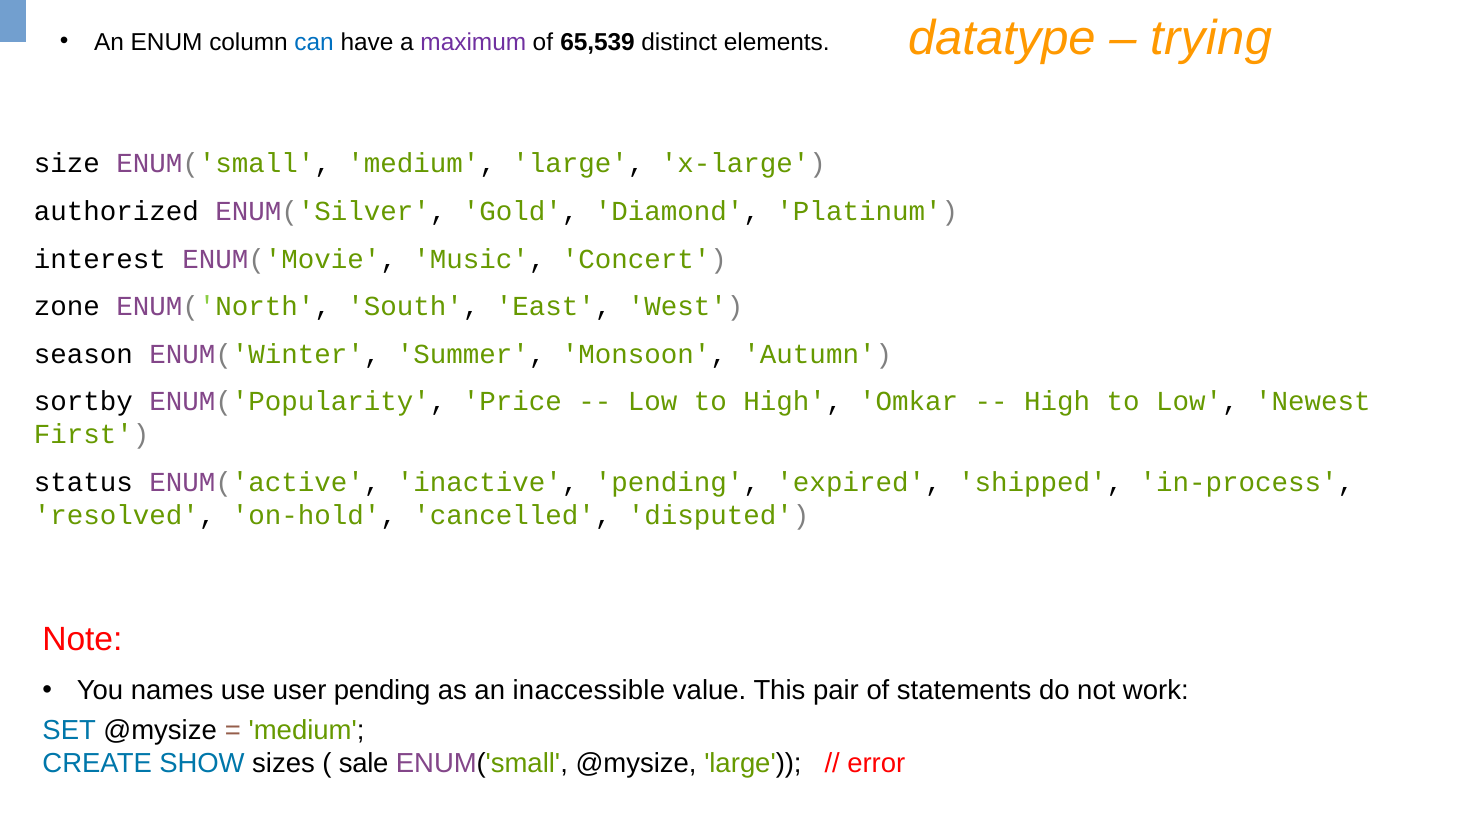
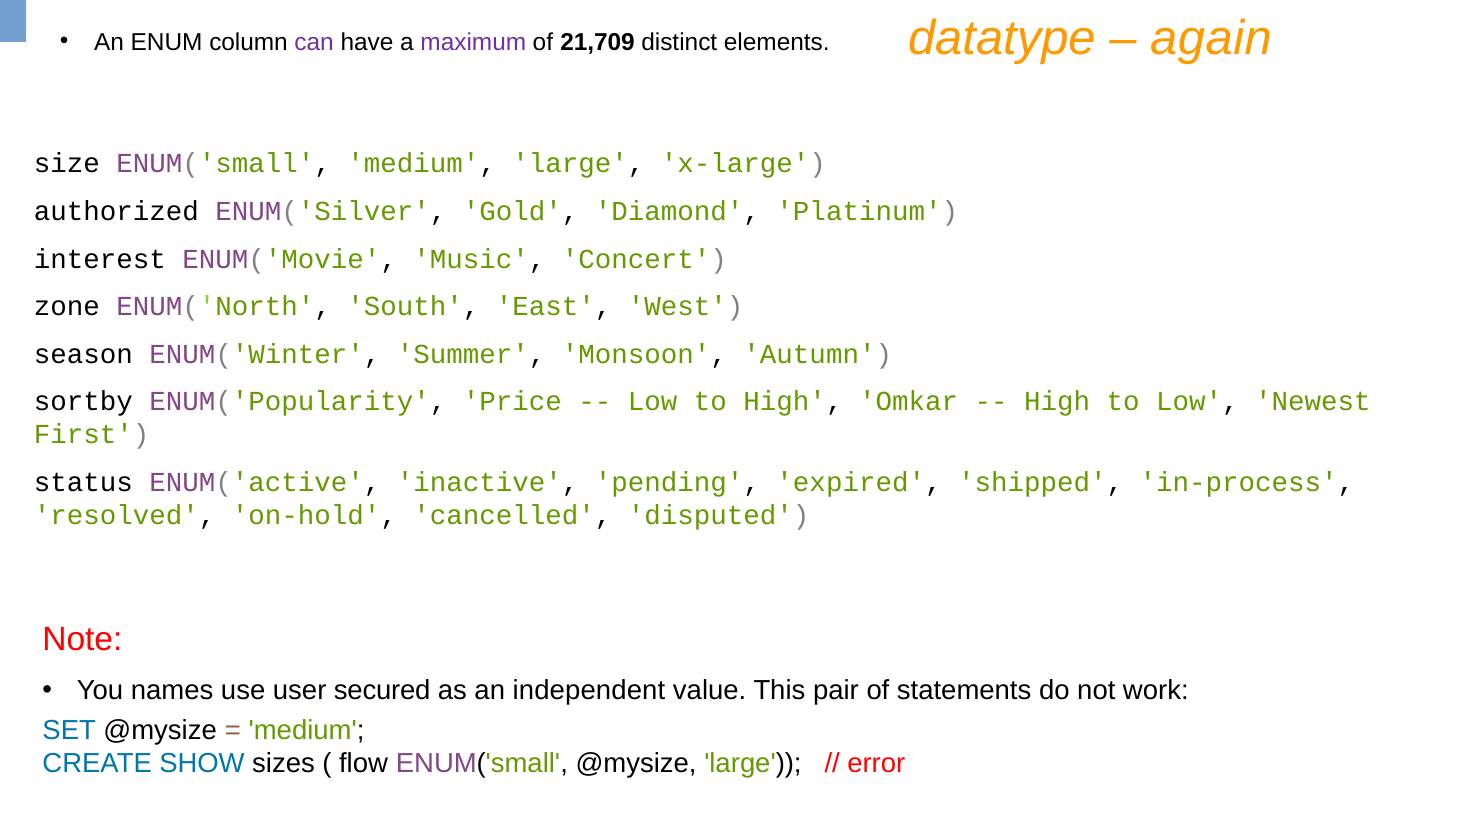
trying: trying -> again (1211, 38)
can colour: blue -> purple (314, 42)
65,539: 65,539 -> 21,709 (598, 42)
user pending: pending -> secured (382, 691)
inaccessible: inaccessible -> independent (589, 691)
sale: sale -> flow (364, 764)
